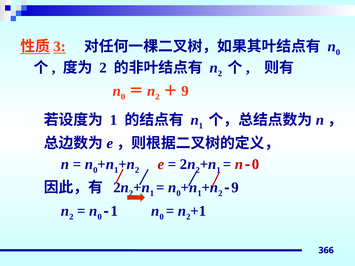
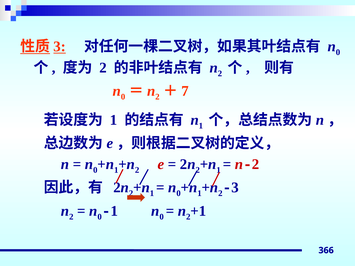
9: 9 -> 7 (185, 91)
0: 0 -> 2 (256, 164)
9: 9 -> 3 (235, 188)
